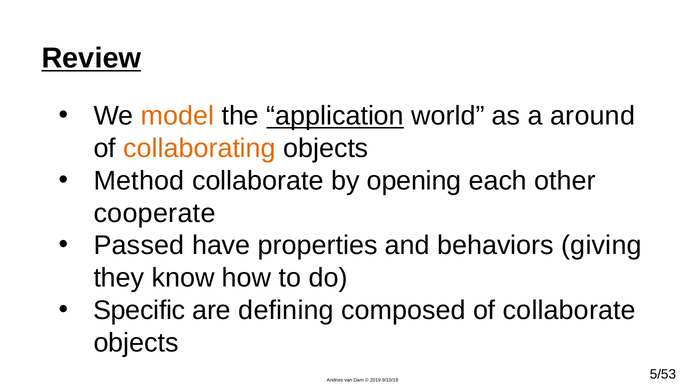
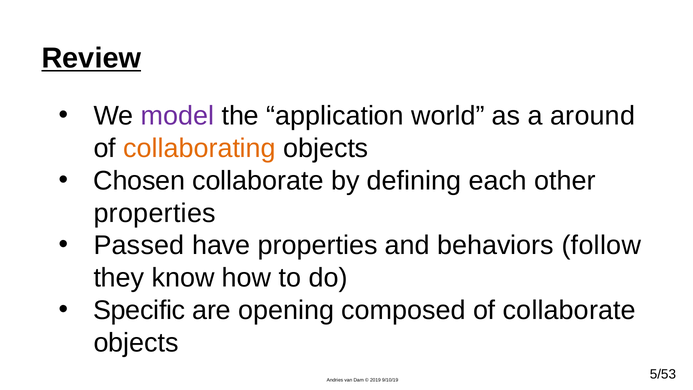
model colour: orange -> purple (177, 116)
application underline: present -> none (335, 116)
Method: Method -> Chosen (139, 181)
opening: opening -> defining (414, 181)
cooperate: cooperate -> properties (155, 213)
giving: giving -> follow (601, 245)
defining: defining -> opening (286, 310)
